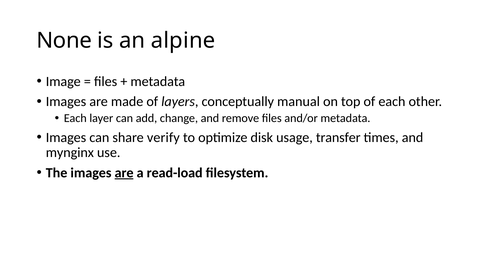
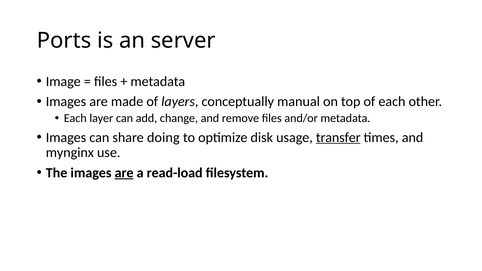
None: None -> Ports (64, 40)
alpine: alpine -> server (183, 40)
verify: verify -> doing (163, 137)
transfer underline: none -> present (338, 137)
